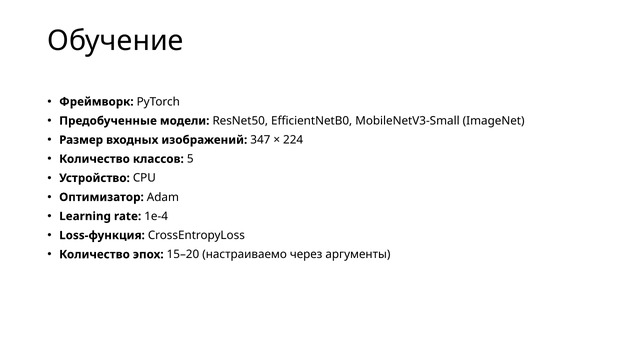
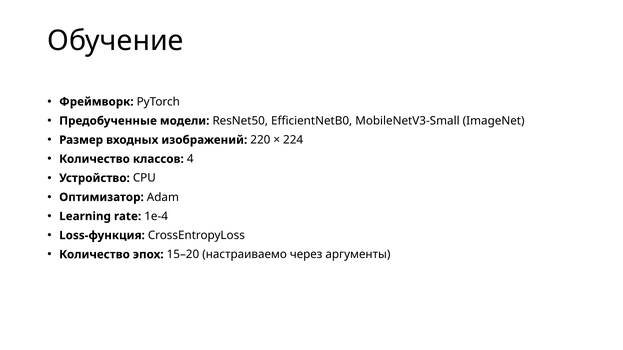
347: 347 -> 220 (260, 140)
5: 5 -> 4 (190, 159)
